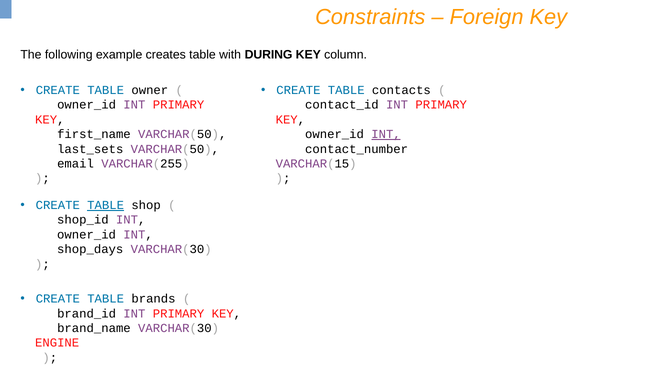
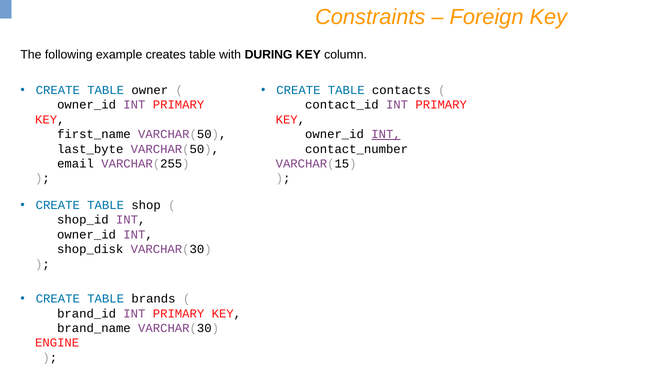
last_sets: last_sets -> last_byte (90, 149)
TABLE underline: present -> none (106, 205)
shop_days: shop_days -> shop_disk (90, 249)
